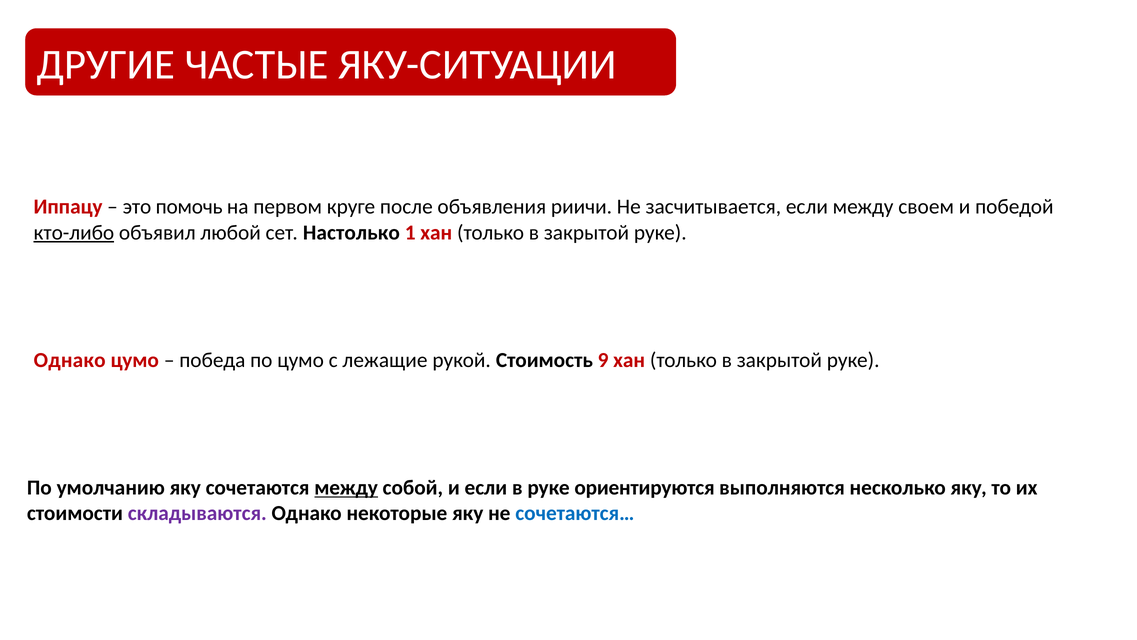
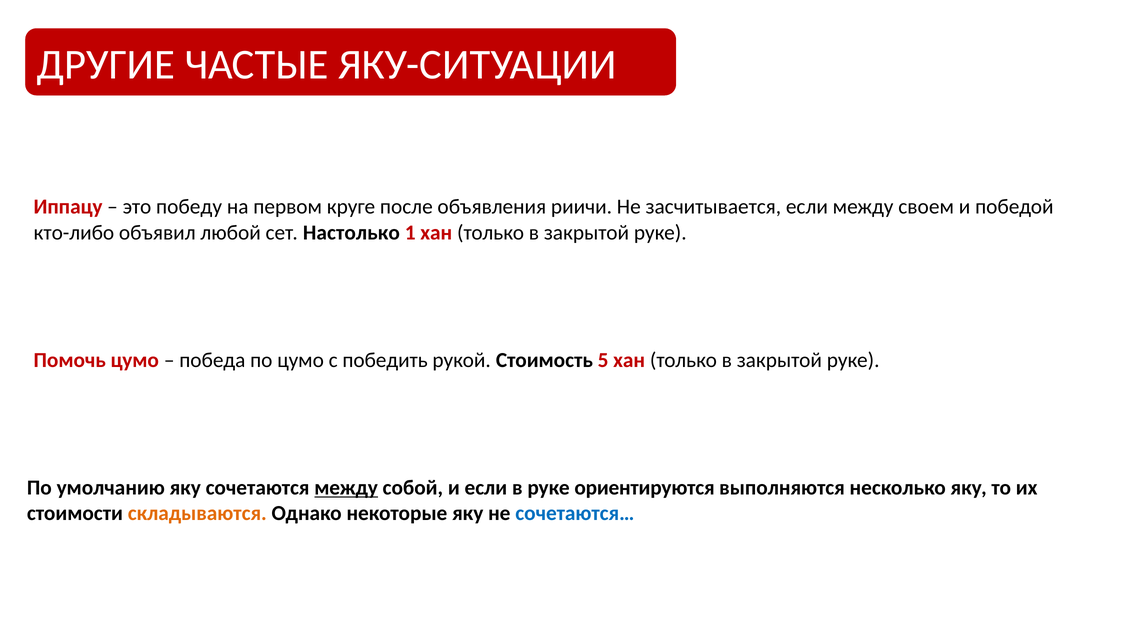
помочь: помочь -> победу (189, 207)
кто-либо underline: present -> none (74, 232)
Однако: Однако -> Помочь (70, 360)
лежащие: лежащие -> победить (385, 360)
9: 9 -> 5 (603, 360)
складываются colour: purple -> orange (197, 513)
